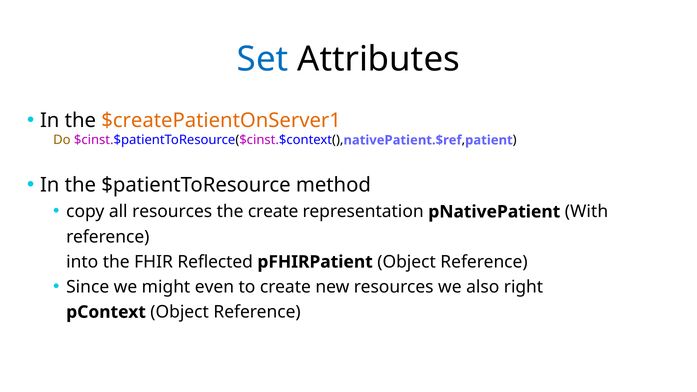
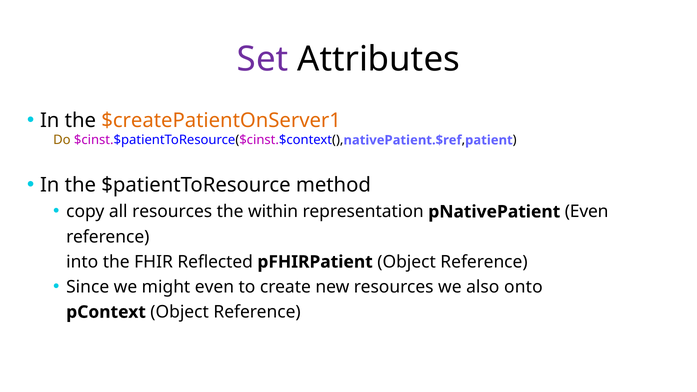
Set colour: blue -> purple (263, 59)
the create: create -> within (273, 212)
pNativePatient With: With -> Even (587, 212)
right: right -> onto (523, 287)
